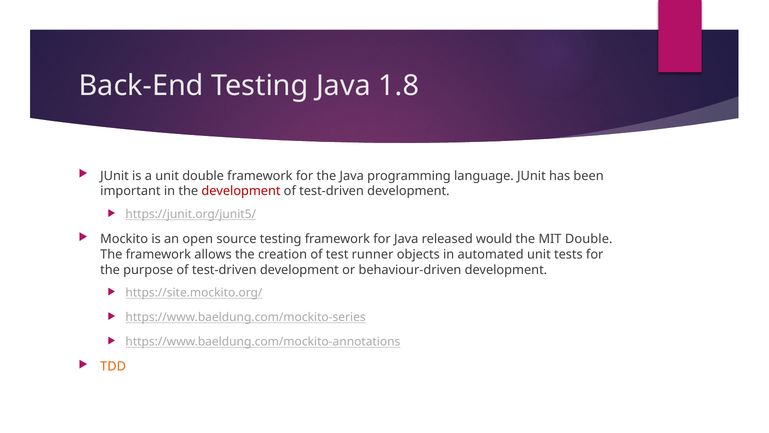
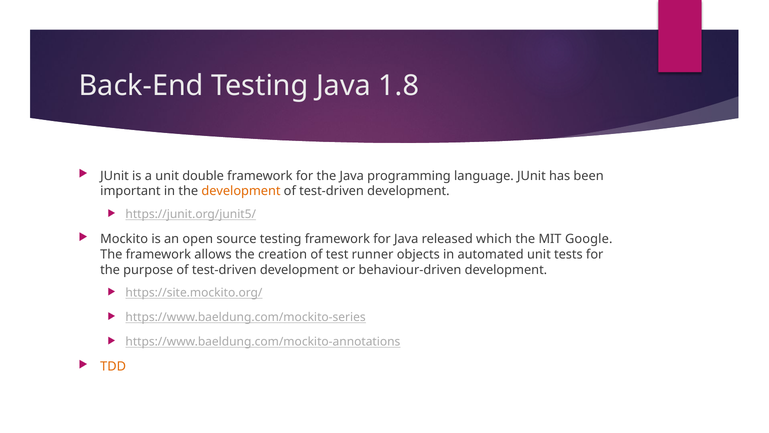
development colour: red -> orange (241, 191)
would: would -> which (494, 239)
MIT Double: Double -> Google (589, 239)
